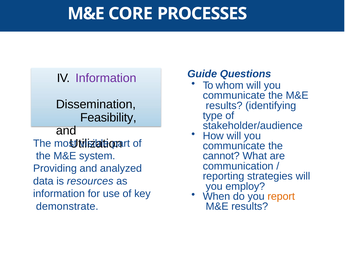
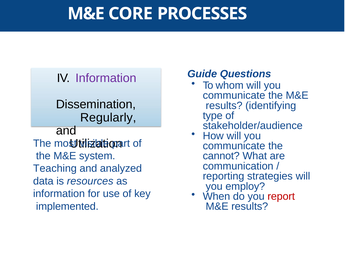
Feasibility: Feasibility -> Regularly (108, 118)
Providing: Providing -> Teaching (55, 169)
report colour: orange -> red (281, 197)
demonstrate: demonstrate -> implemented (67, 207)
